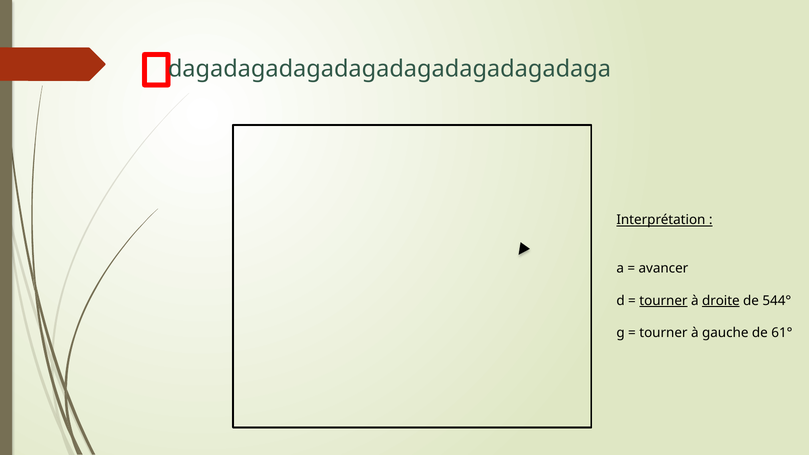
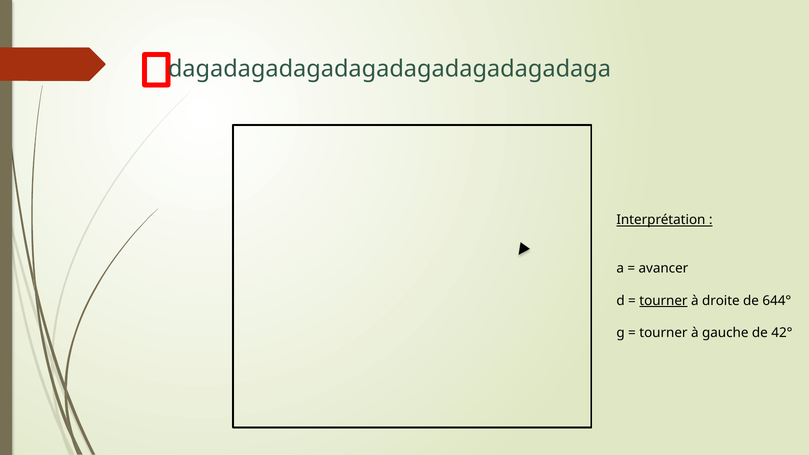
droite underline: present -> none (721, 301)
544°: 544° -> 644° (777, 301)
61°: 61° -> 42° (782, 333)
